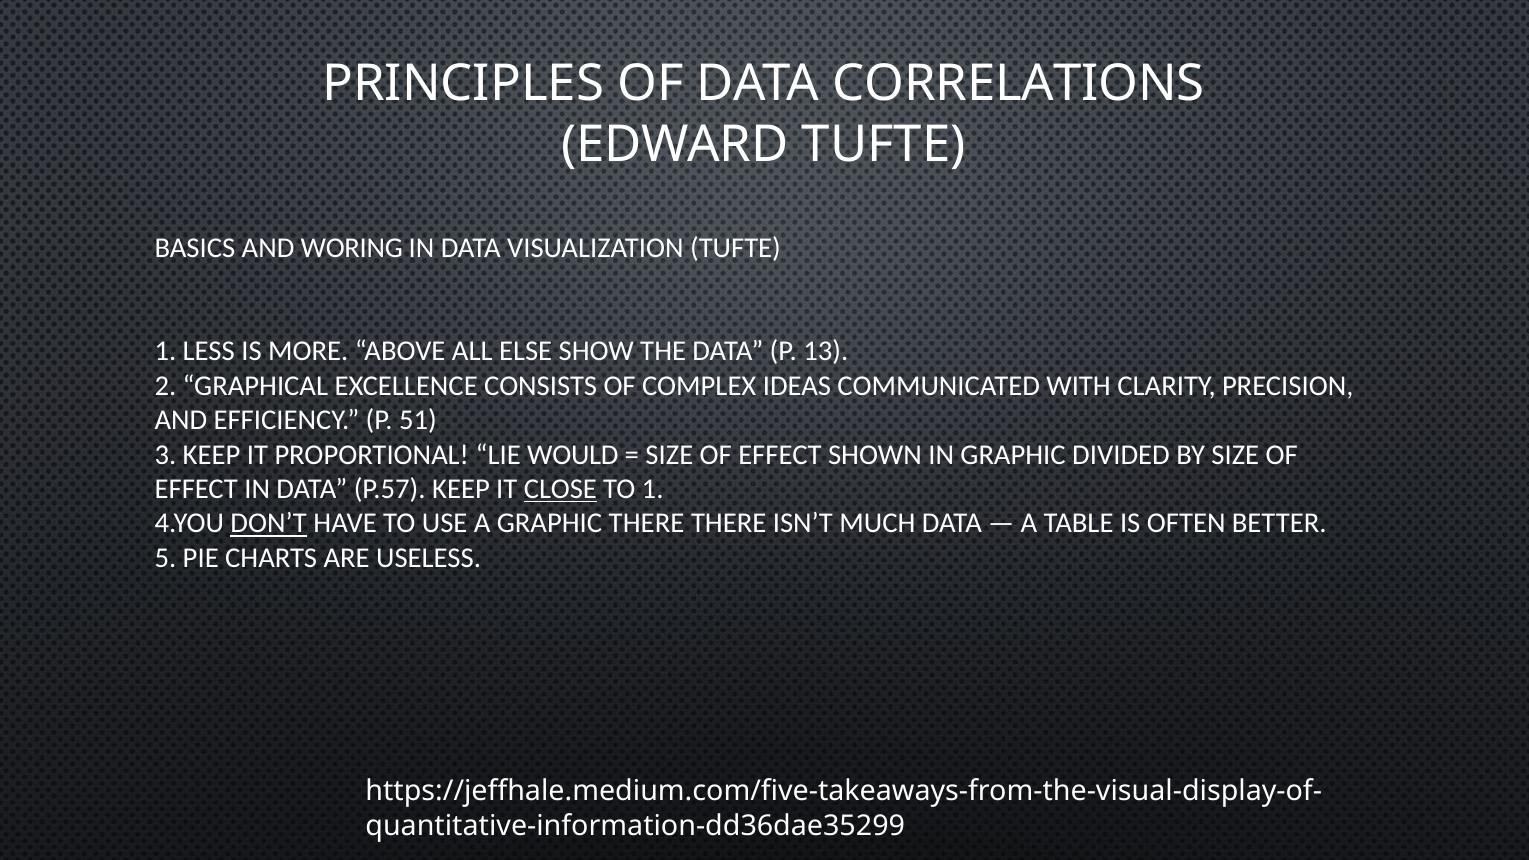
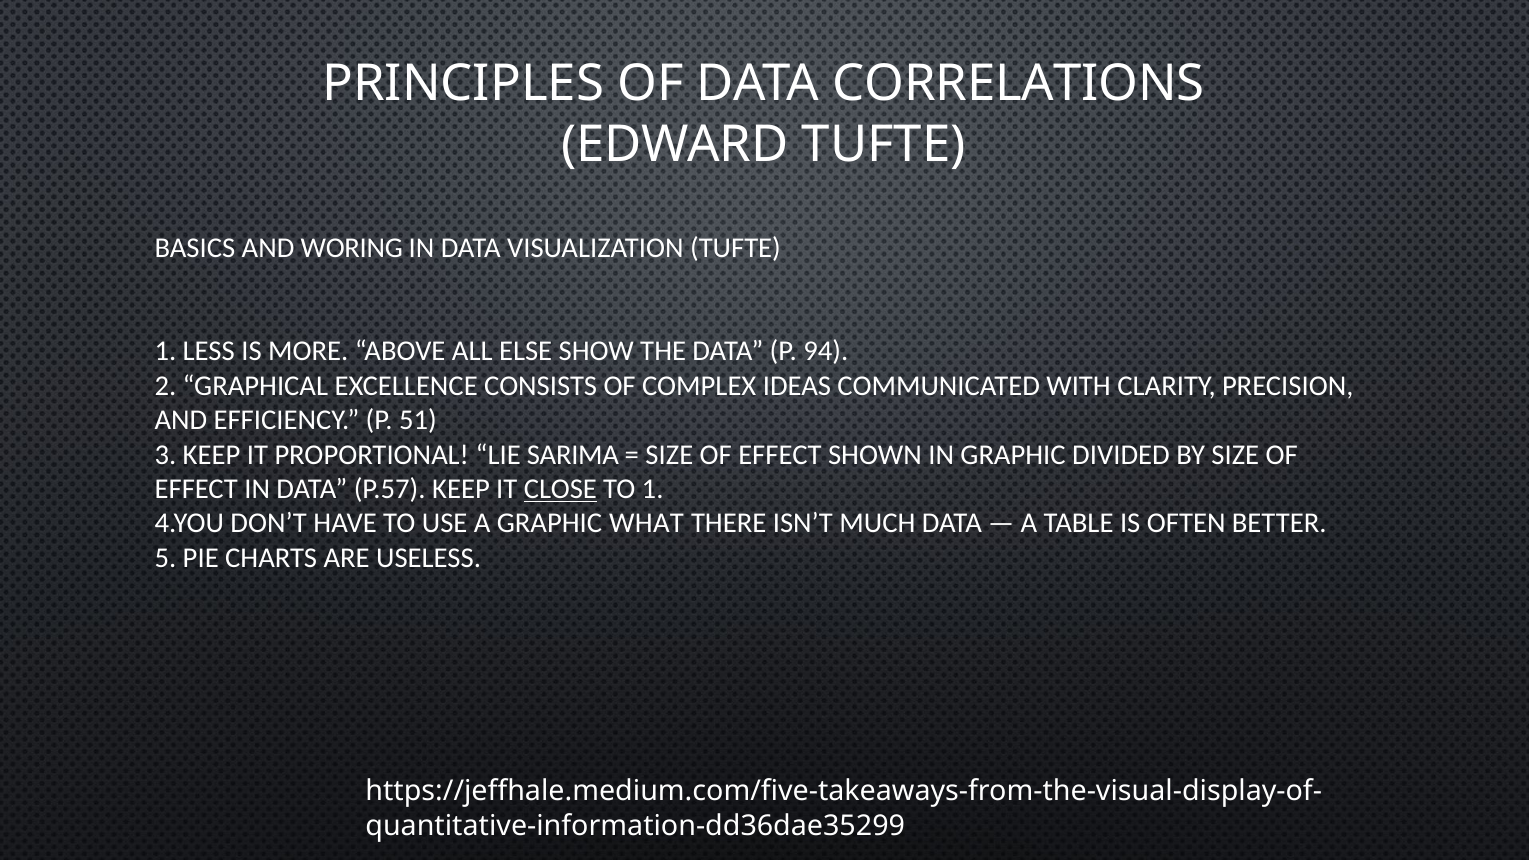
13: 13 -> 94 (826, 351)
WOULD: WOULD -> SARIMA (573, 455)
DON’T underline: present -> none (269, 524)
GRAPHIC THERE: THERE -> WHAT (646, 524)
